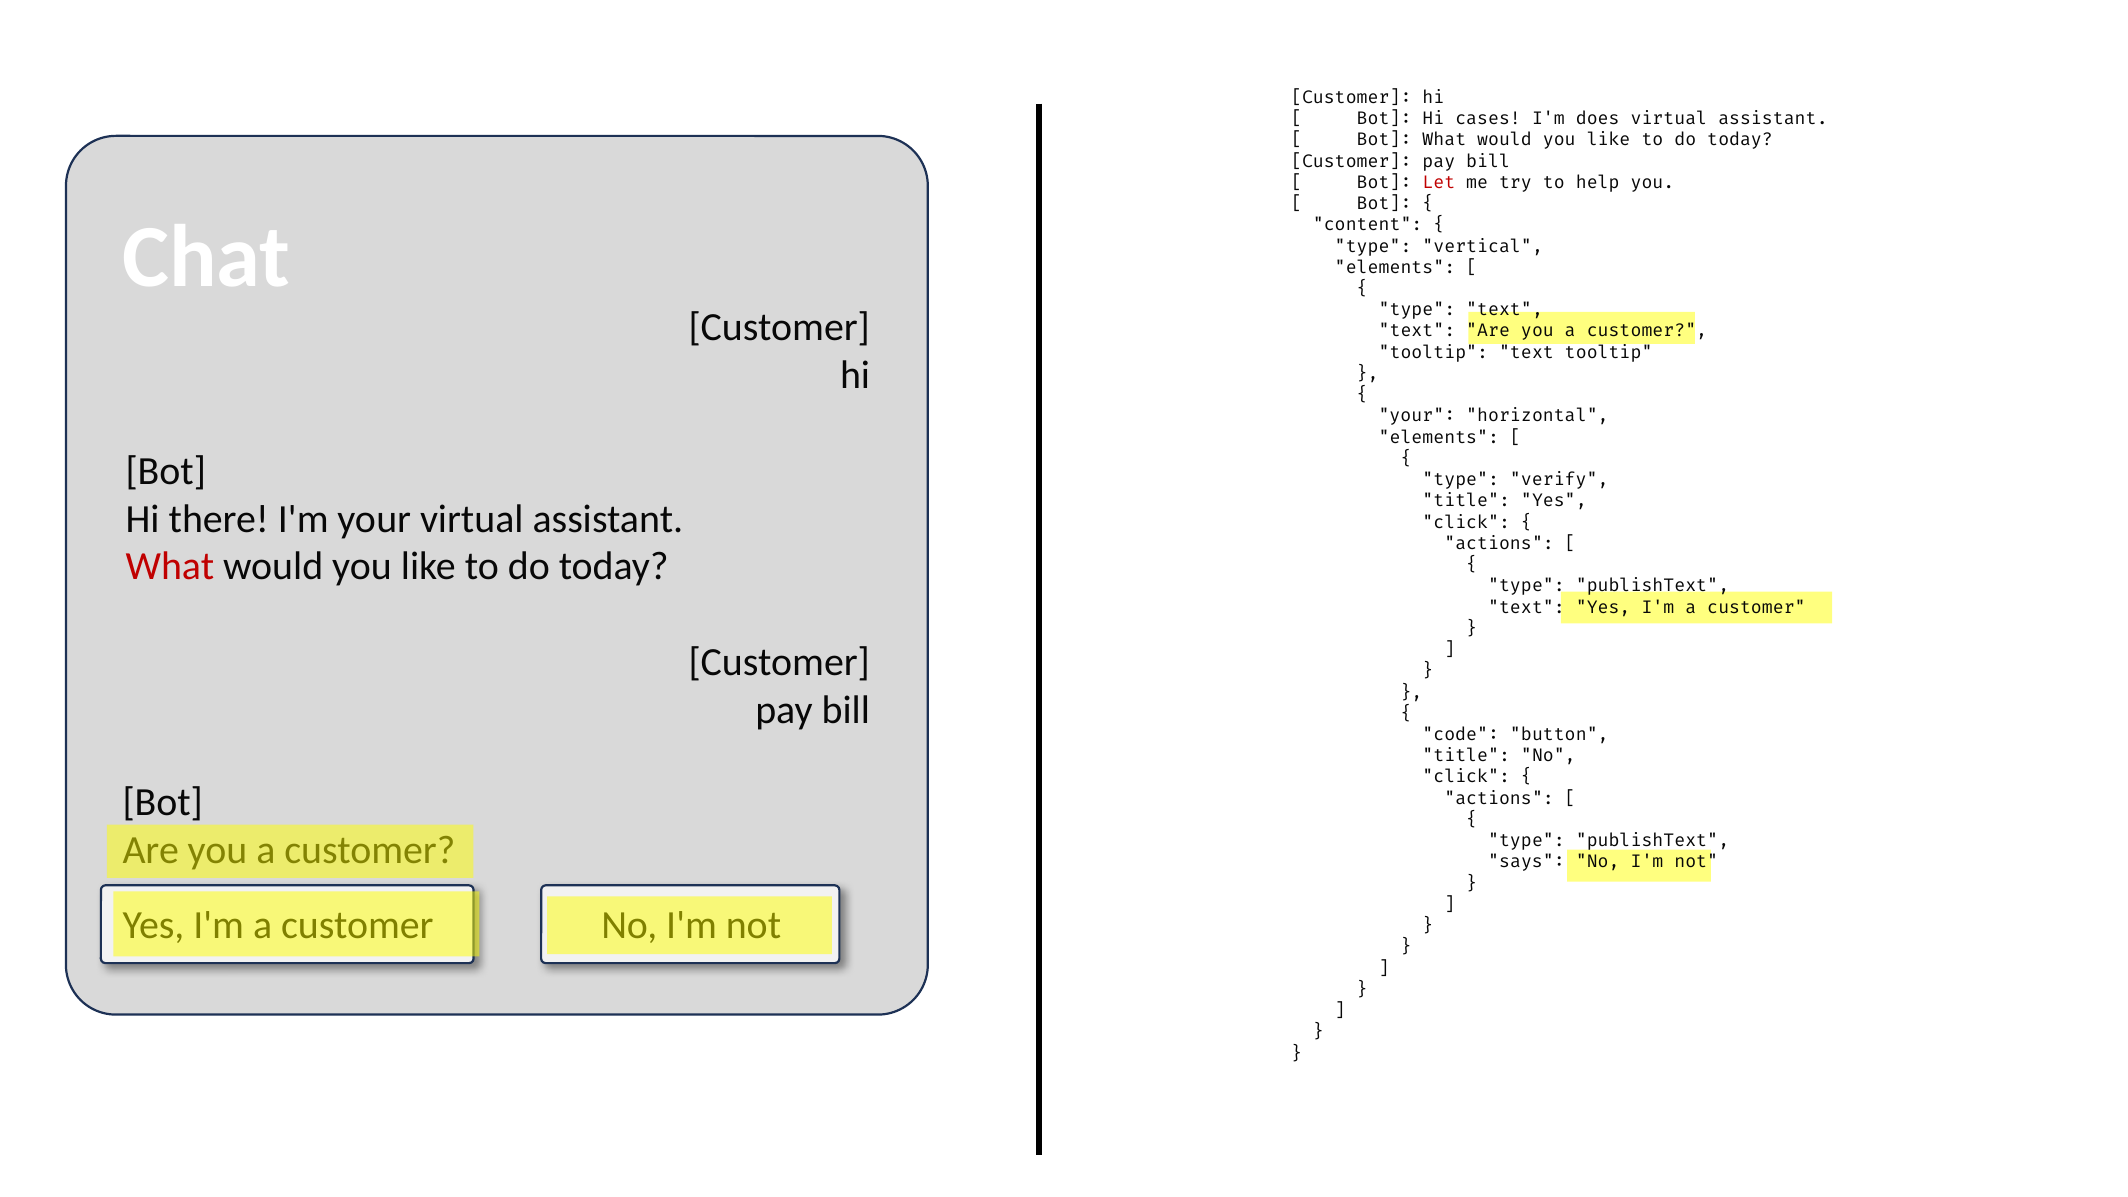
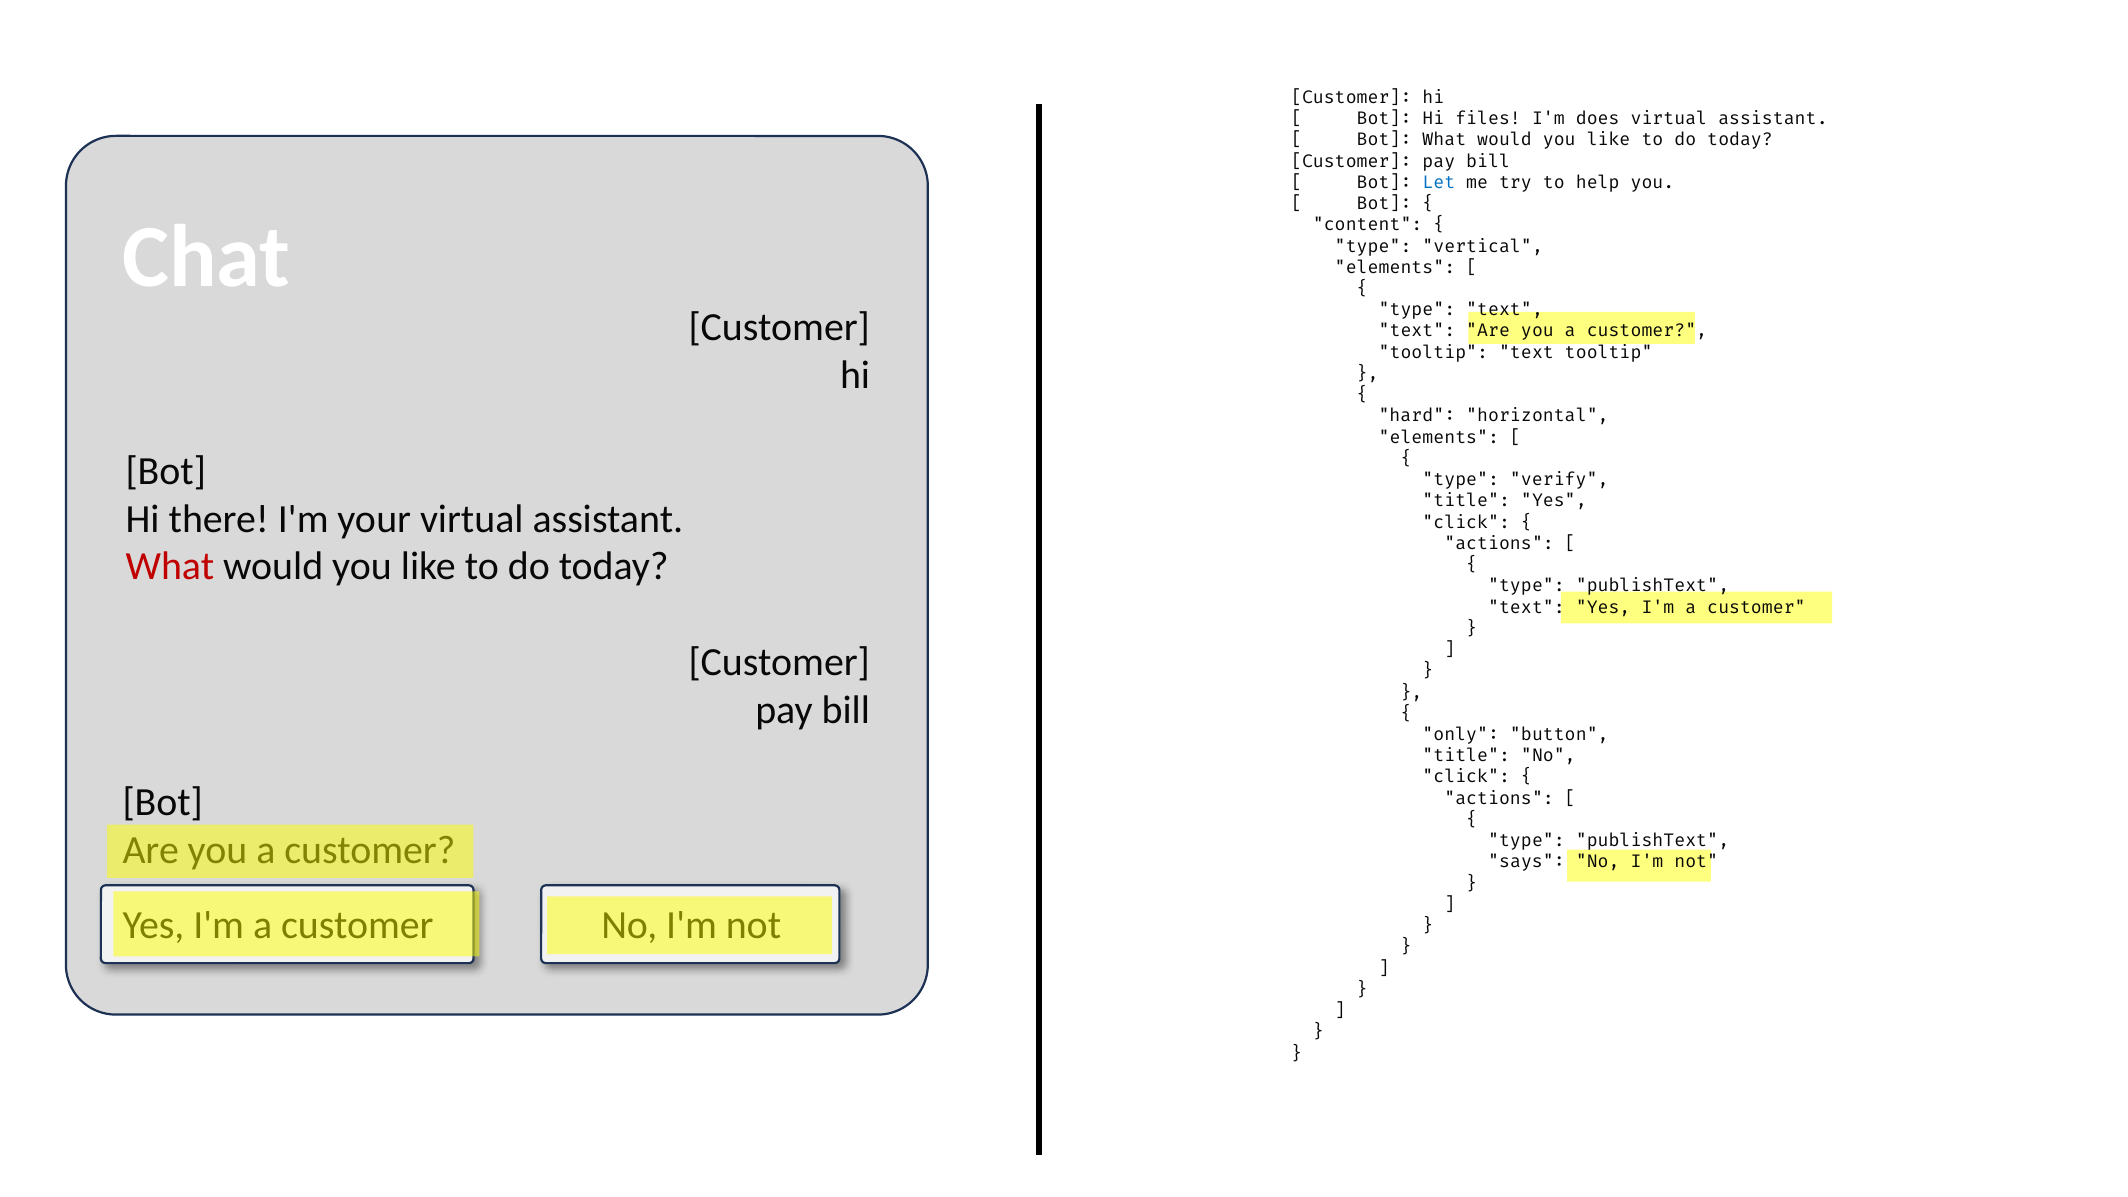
cases: cases -> files (1488, 119)
Let colour: red -> blue (1439, 182)
your: your -> hard (1417, 416)
code: code -> only (1461, 735)
